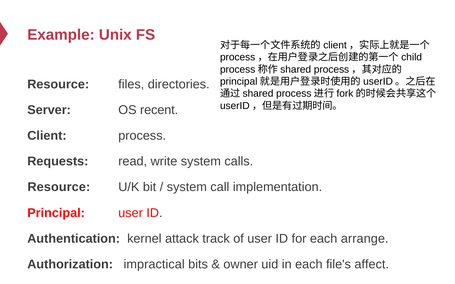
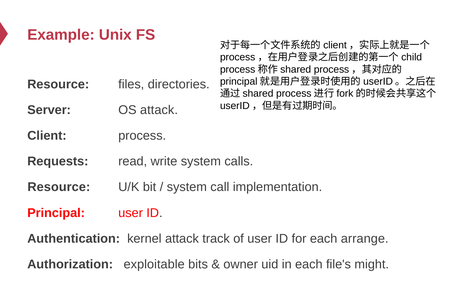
OS recent: recent -> attack (159, 110)
impractical: impractical -> exploitable (154, 265)
affect: affect -> might (372, 265)
